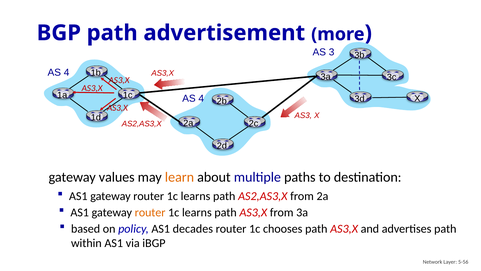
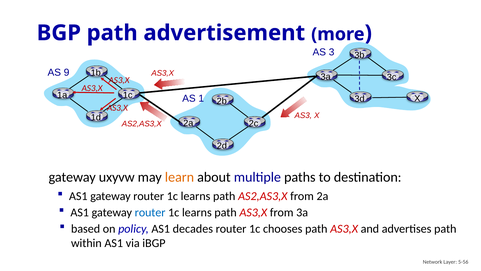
4: 4 -> 9 (67, 72)
4: 4 -> 1 (201, 98)
values: values -> uxyvw (117, 177)
router colour: orange -> blue (150, 212)
